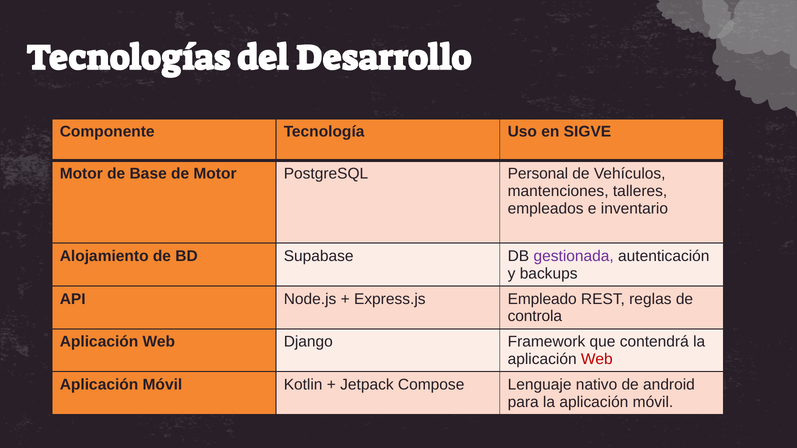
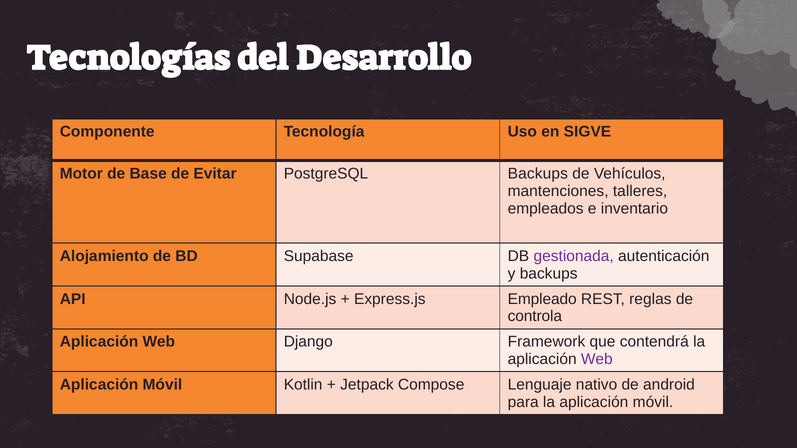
de Motor: Motor -> Evitar (215, 174)
PostgreSQL Personal: Personal -> Backups (538, 174)
Web colour: red -> purple (597, 359)
